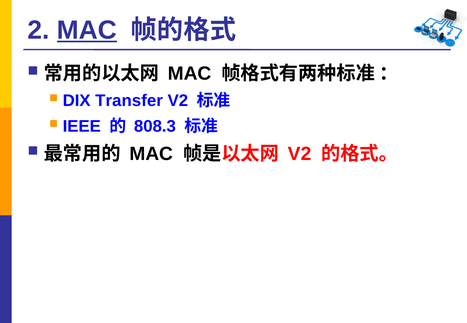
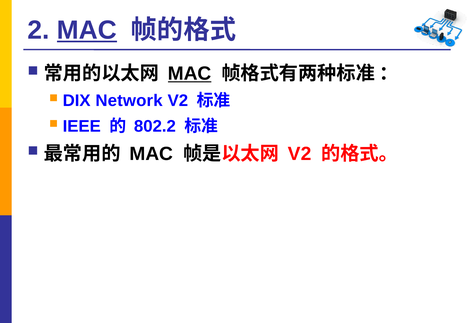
MAC underline: none -> present (190, 74)
Transfer: Transfer -> Network (129, 101)
808.3: 808.3 -> 802.2 (155, 126)
